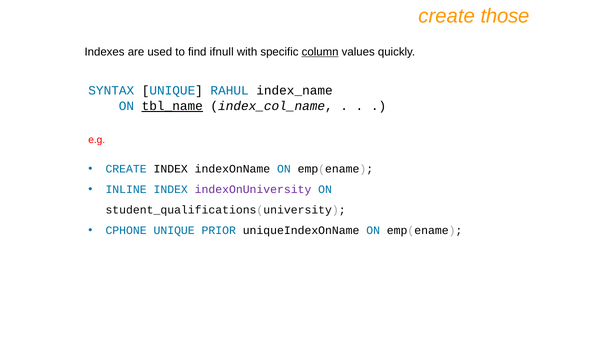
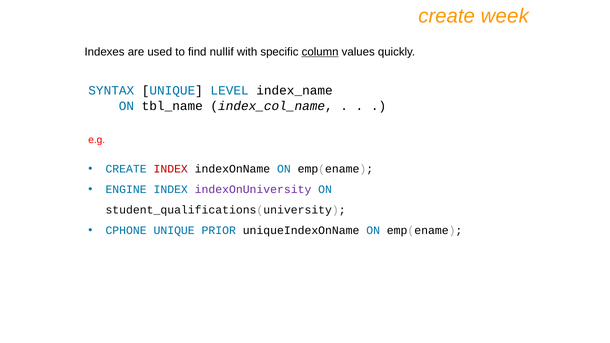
those: those -> week (505, 16)
ifnull: ifnull -> nullif (222, 52)
RAHUL: RAHUL -> LEVEL (230, 91)
tbl_name underline: present -> none (172, 106)
INDEX colour: black -> red (171, 169)
INLINE: INLINE -> ENGINE (126, 189)
